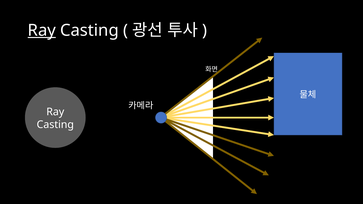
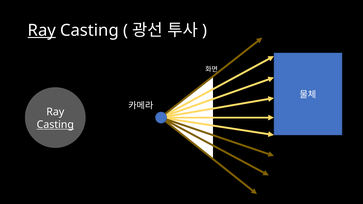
Casting underline: none -> present (55, 125)
